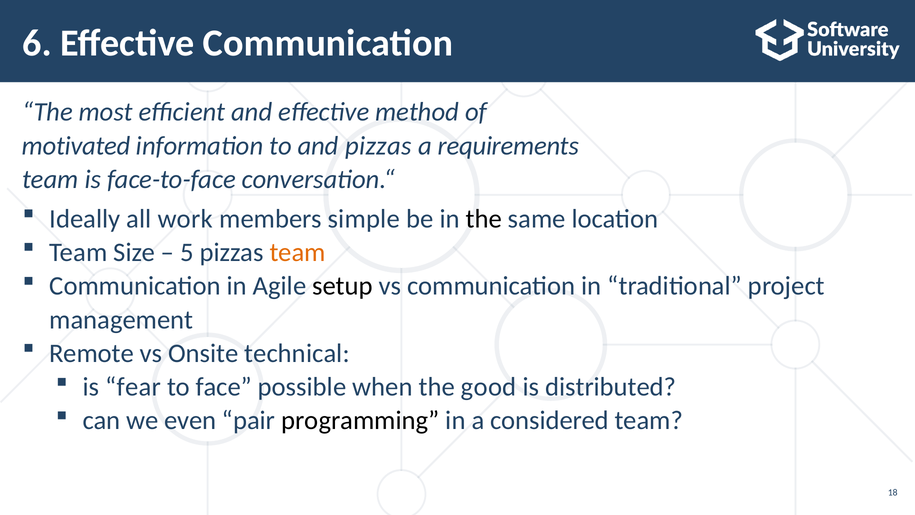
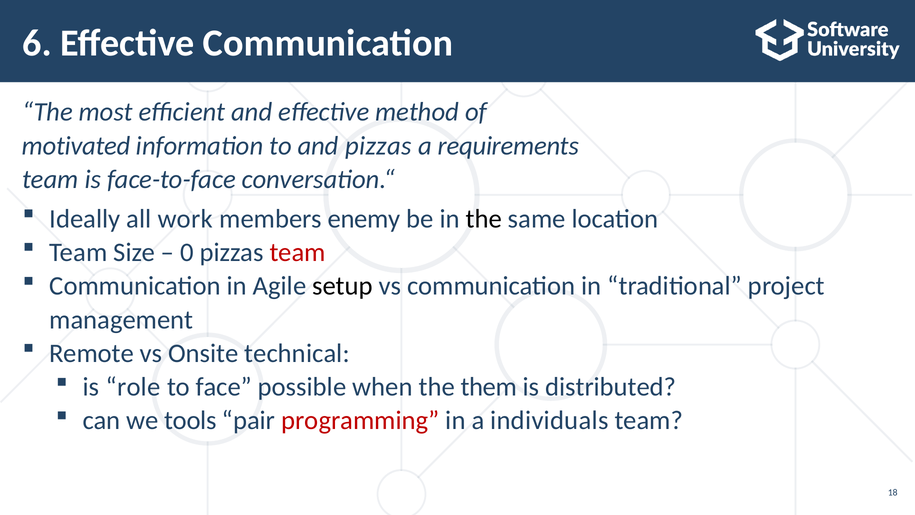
simple: simple -> enemy (364, 219)
5: 5 -> 0 (187, 252)
team colour: orange -> red (298, 252)
fear: fear -> role (133, 387)
good: good -> them (489, 387)
even: even -> tools (190, 420)
programming colour: black -> red (360, 420)
considered: considered -> individuals (549, 420)
